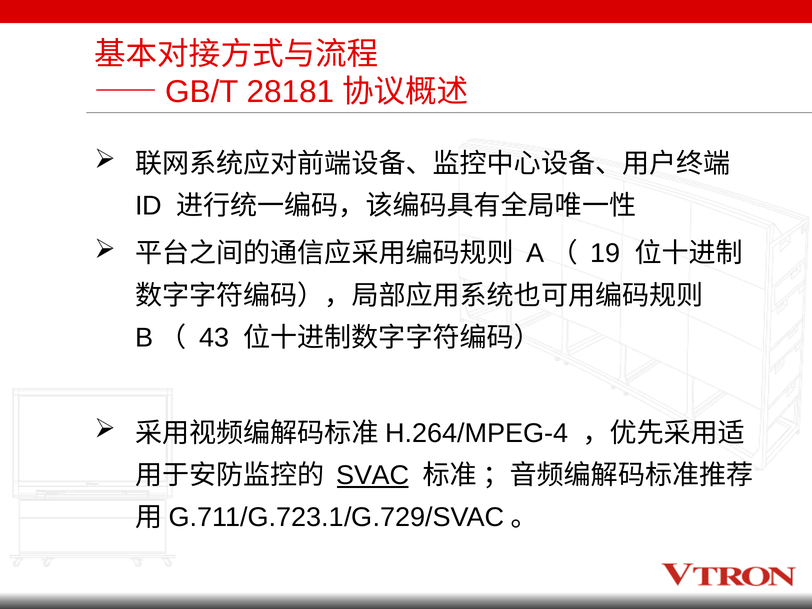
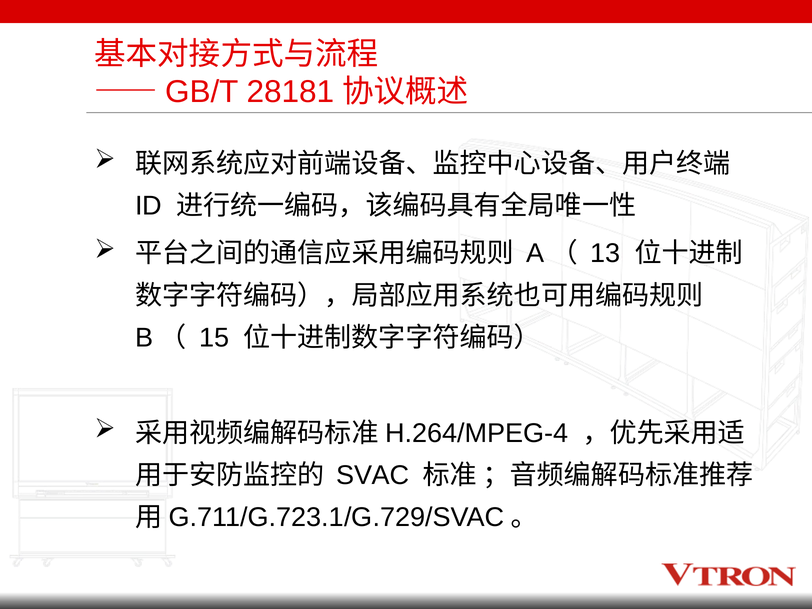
19: 19 -> 13 (605, 254)
43: 43 -> 15 (214, 338)
SVAC underline: present -> none (373, 475)
